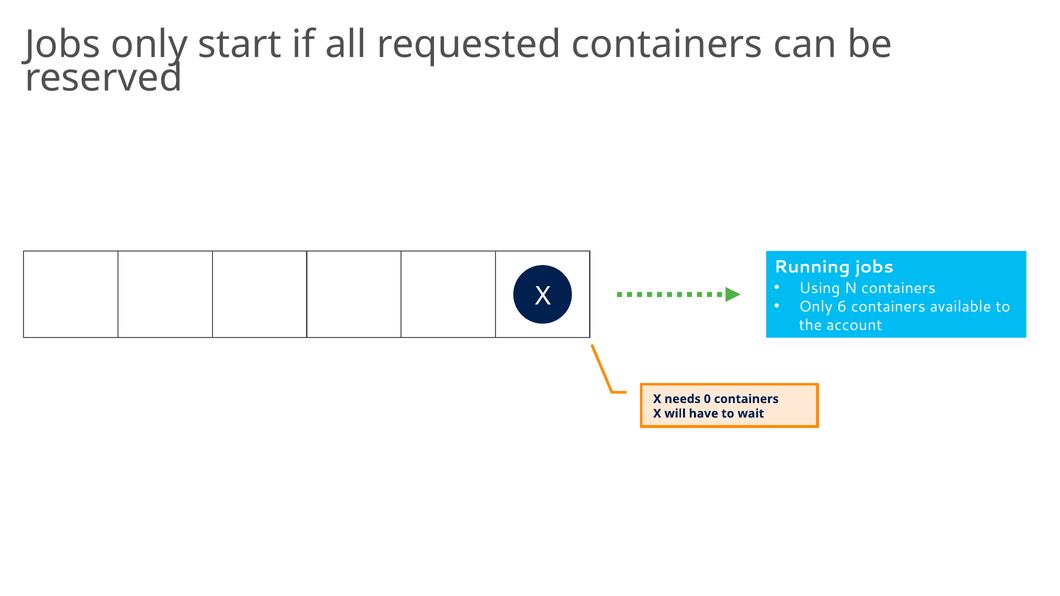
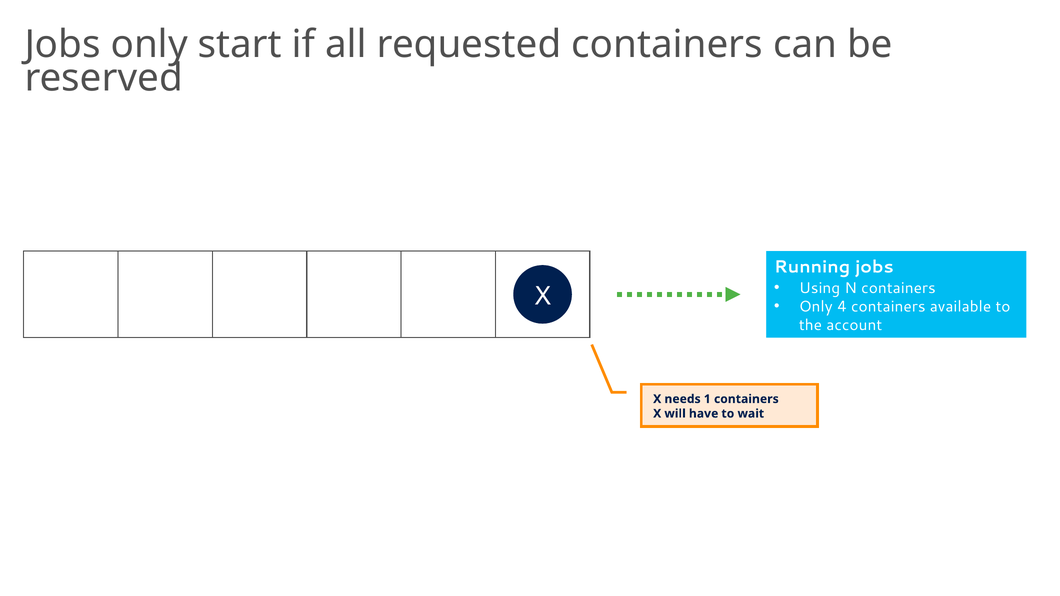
6: 6 -> 4 (842, 307)
0: 0 -> 1 (707, 399)
